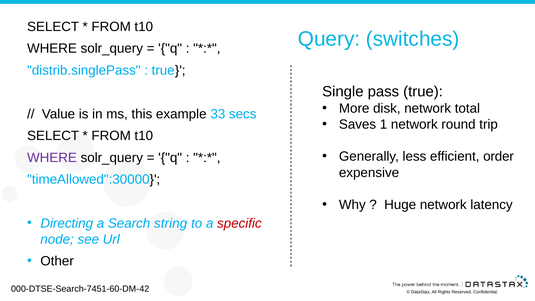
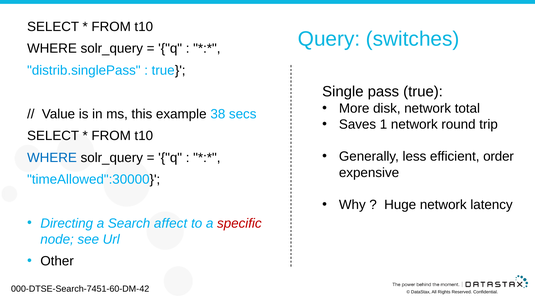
33: 33 -> 38 (218, 114)
WHERE colour: purple -> blue (52, 158)
string: string -> affect (171, 223)
